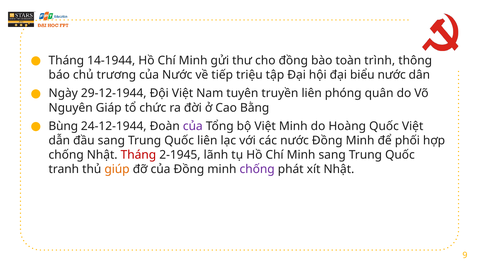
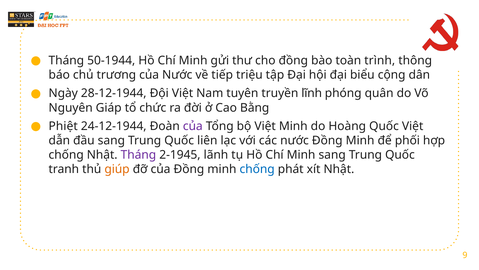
14-1944: 14-1944 -> 50-1944 (111, 60)
biểu nước: nước -> cộng (392, 75)
29-12-1944: 29-12-1944 -> 28-12-1944 (114, 93)
truyền liên: liên -> lĩnh (312, 93)
Bùng: Bùng -> Phiệt (63, 126)
Tháng colour: red -> purple (138, 155)
chống colour: purple -> blue (257, 169)
